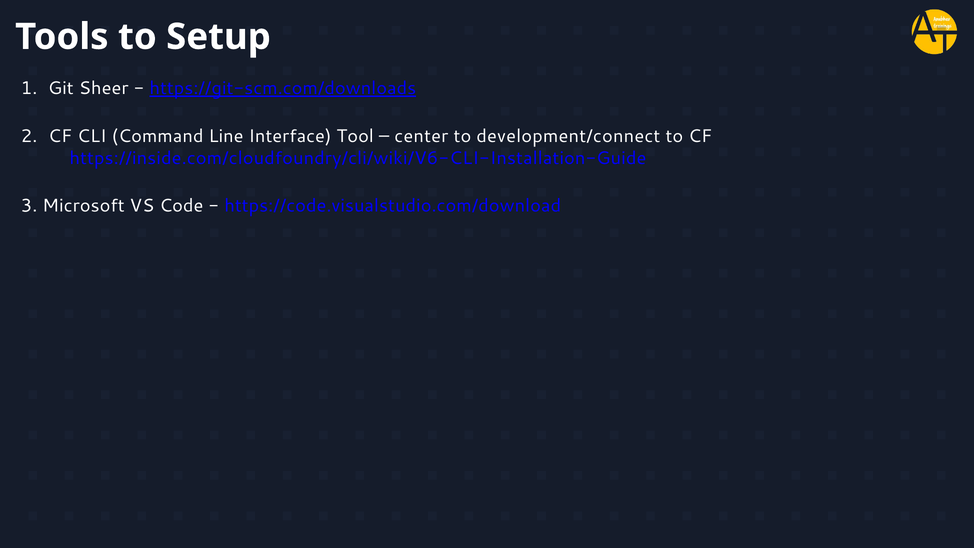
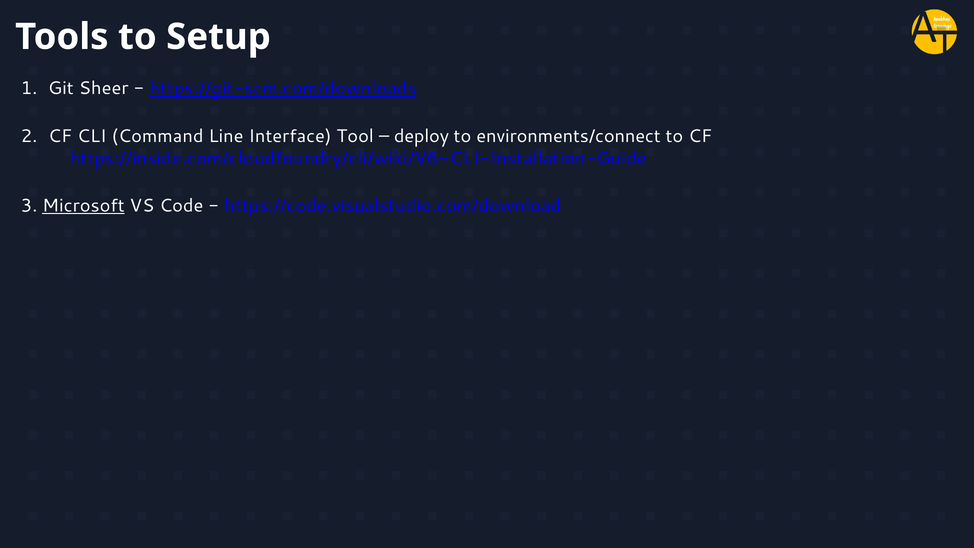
center: center -> deploy (422, 136)
development/connect: development/connect -> environments/connect (569, 136)
Microsoft underline: none -> present (83, 206)
